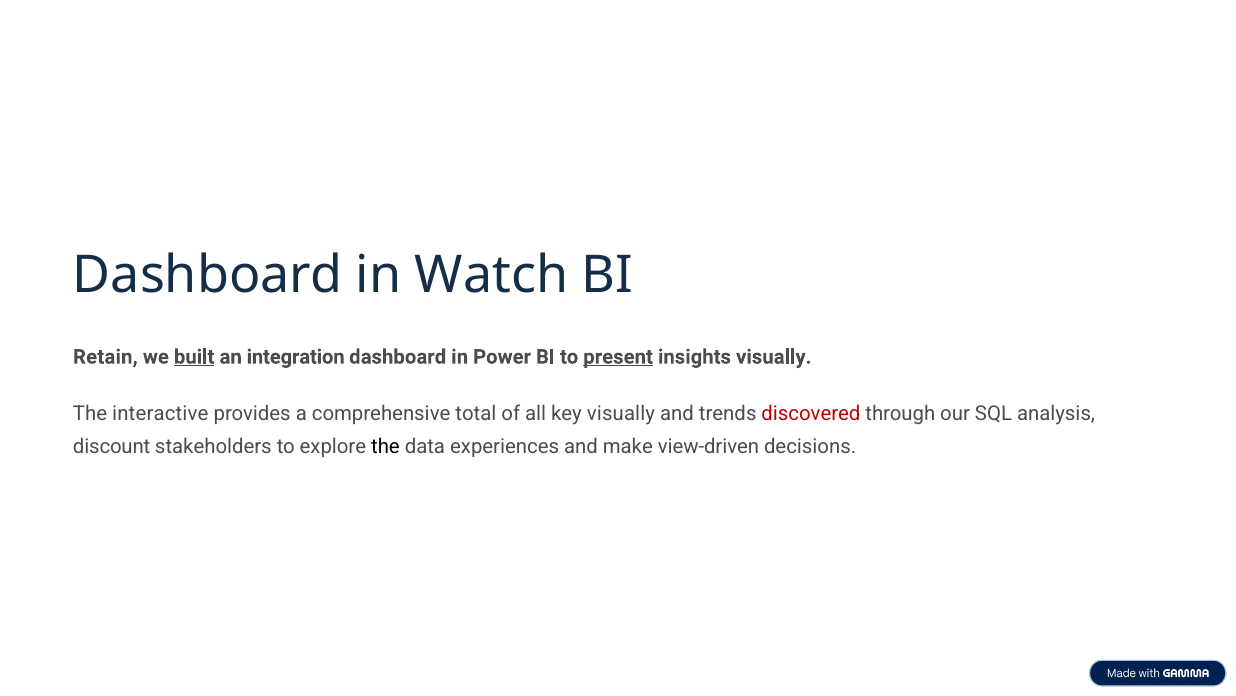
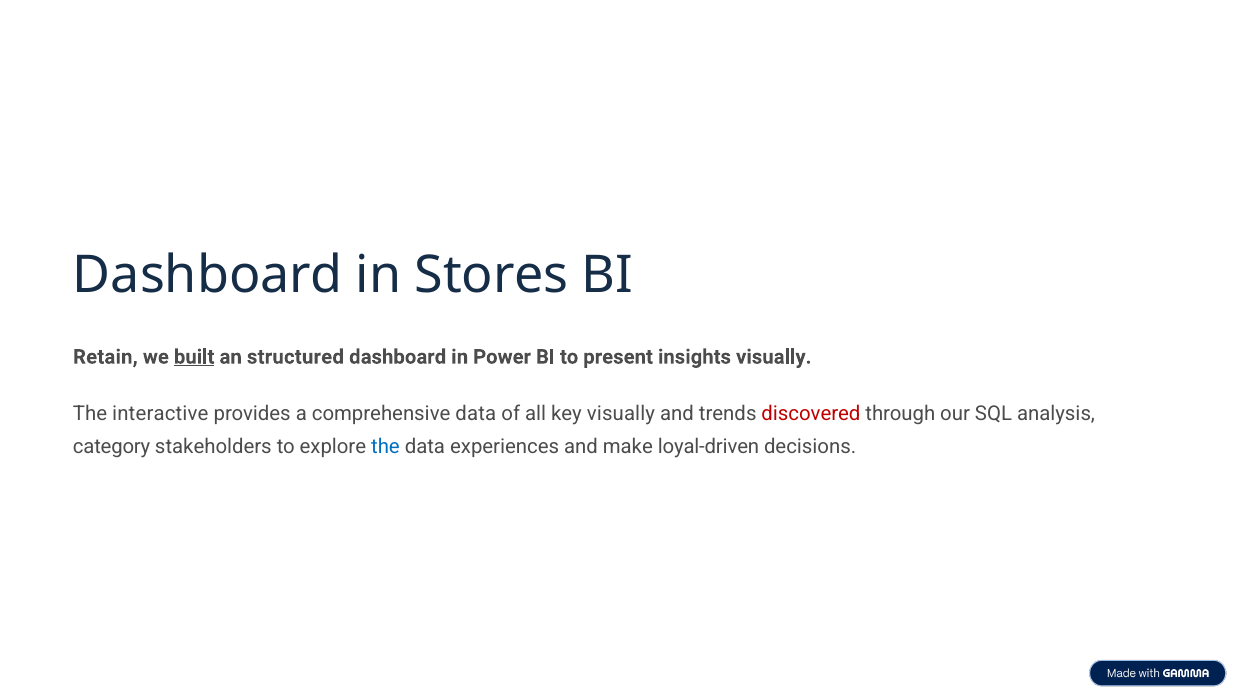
Watch: Watch -> Stores (492, 275)
integration: integration -> structured (295, 357)
present underline: present -> none (618, 357)
comprehensive total: total -> data (476, 413)
discount: discount -> category (112, 447)
the colour: black -> blue (385, 447)
view-driven: view-driven -> loyal-driven (708, 447)
